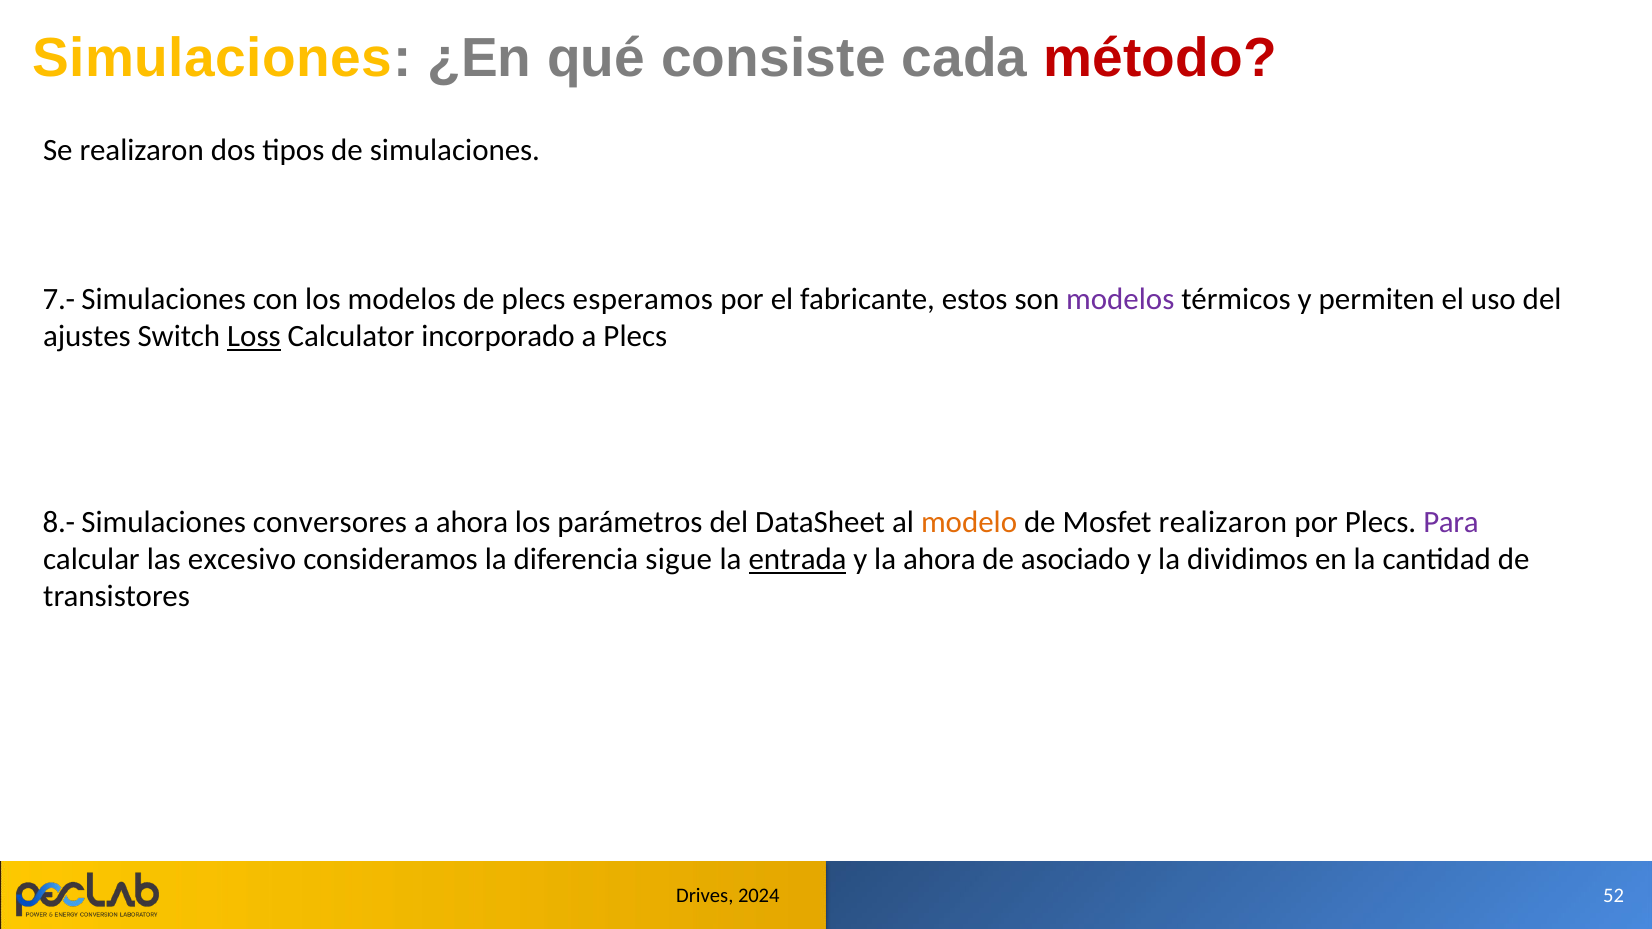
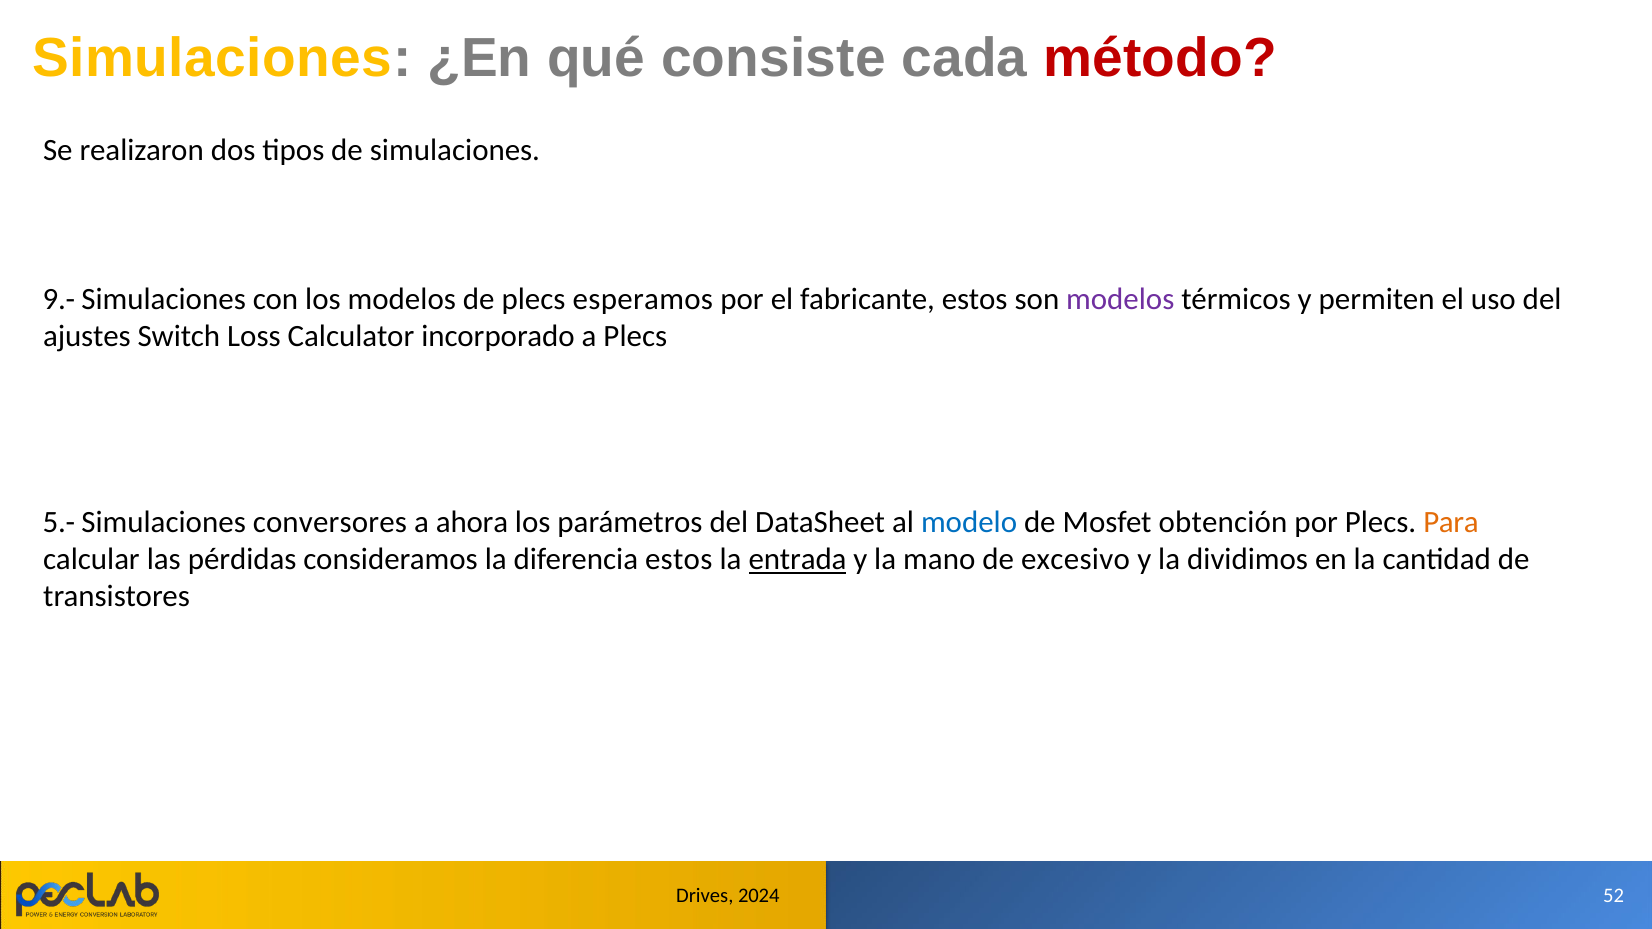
7.-: 7.- -> 9.- (59, 299)
Loss underline: present -> none (254, 337)
8.-: 8.- -> 5.- (59, 522)
modelo colour: orange -> blue (969, 522)
Mosfet realizaron: realizaron -> obtención (1223, 522)
Para colour: purple -> orange (1451, 522)
excesivo: excesivo -> pérdidas (242, 560)
diferencia sigue: sigue -> estos (679, 560)
la ahora: ahora -> mano (939, 560)
asociado: asociado -> excesivo (1075, 560)
